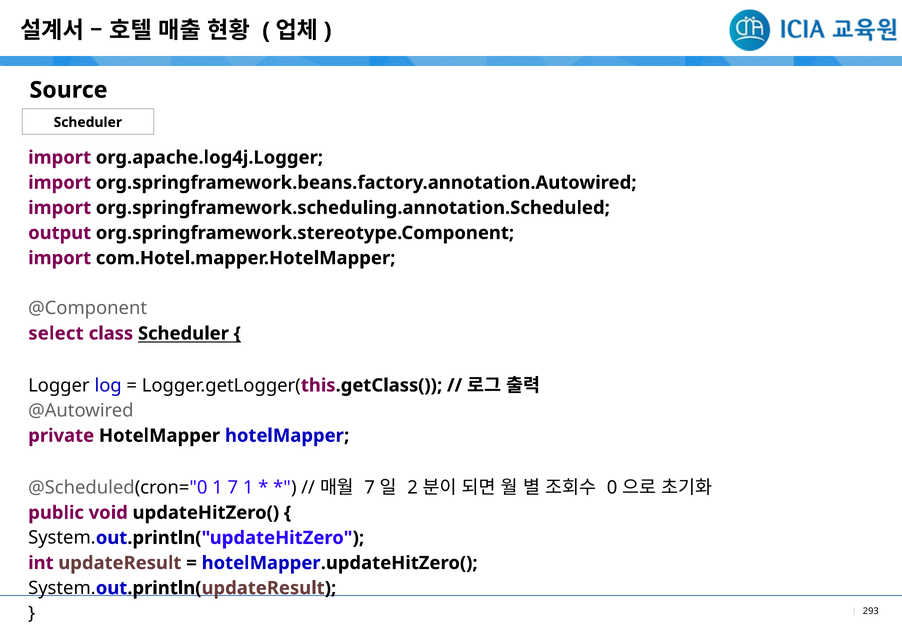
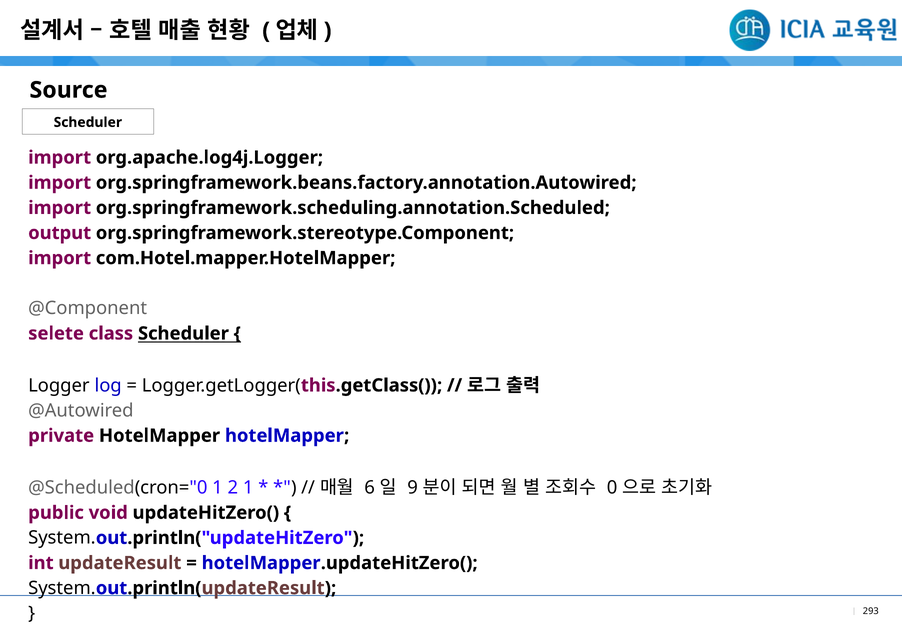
select: select -> selete (56, 333)
1 7: 7 -> 2 (233, 487)
7: 7 -> 6 (370, 487)
2: 2 -> 9 (413, 487)
